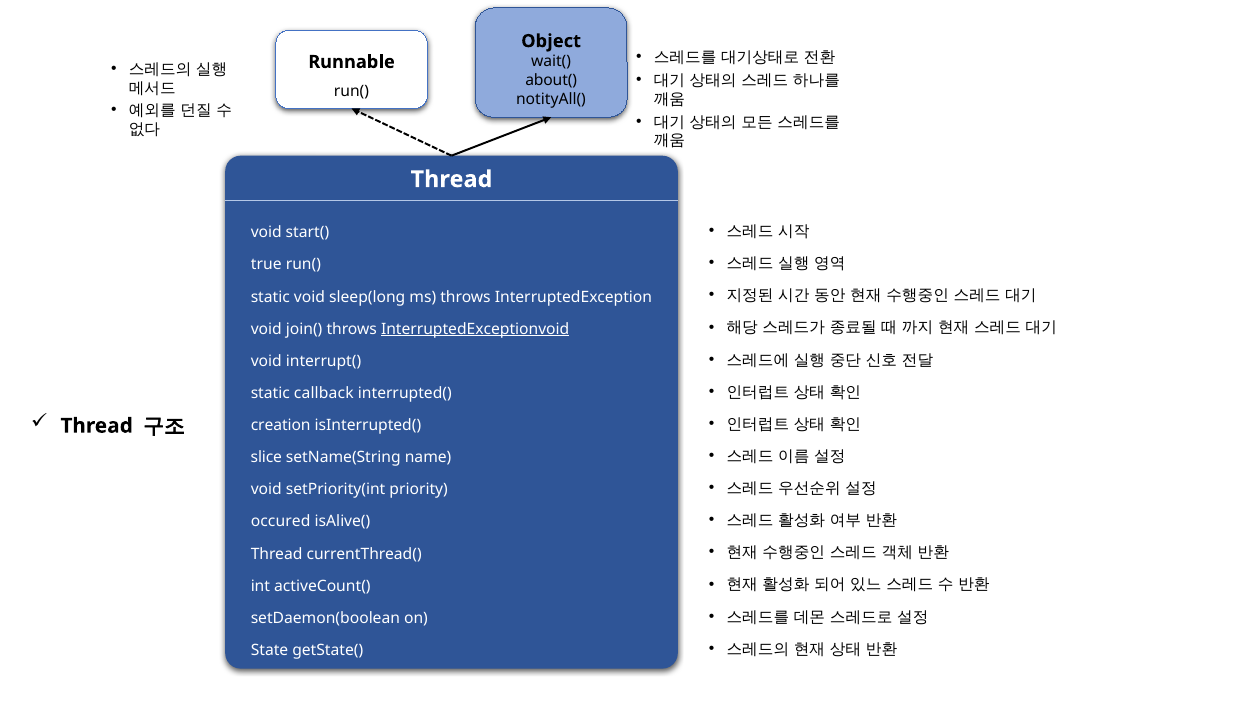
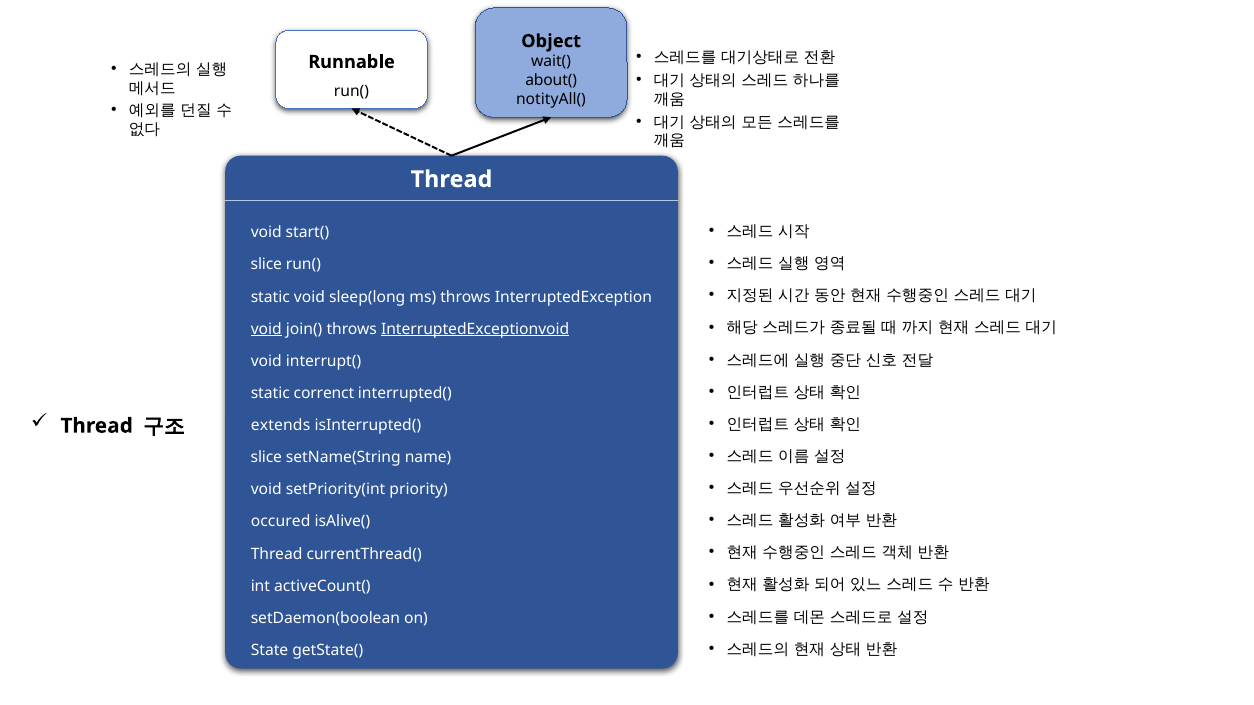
true: true -> slice (266, 265)
void underline: none -> present (266, 329)
callback: callback -> correnct (324, 393)
creation: creation -> extends (281, 426)
